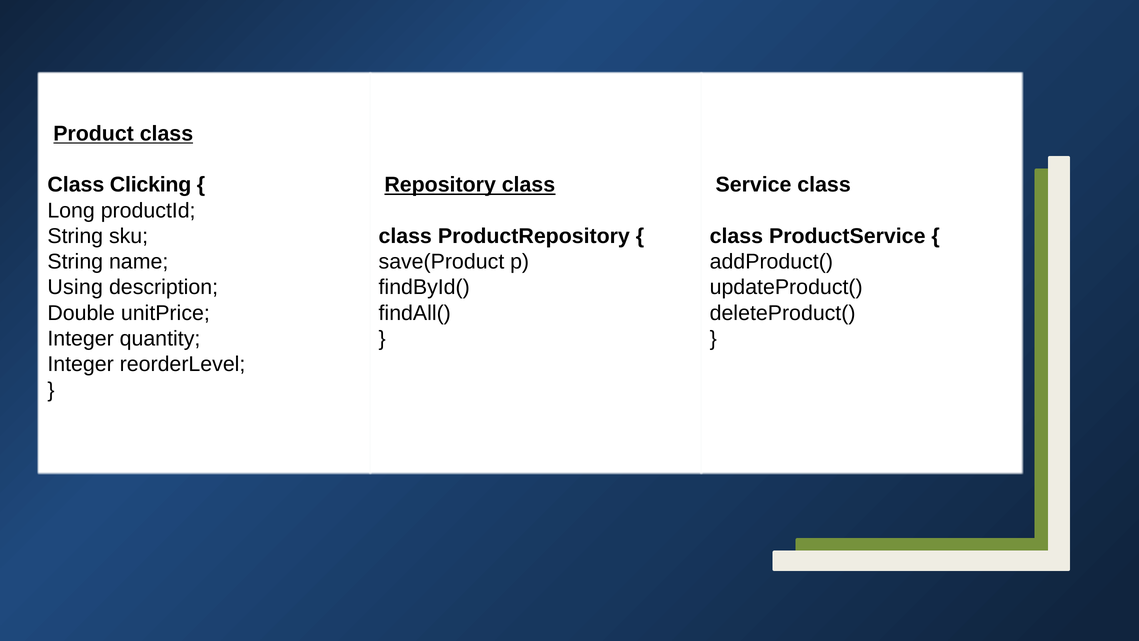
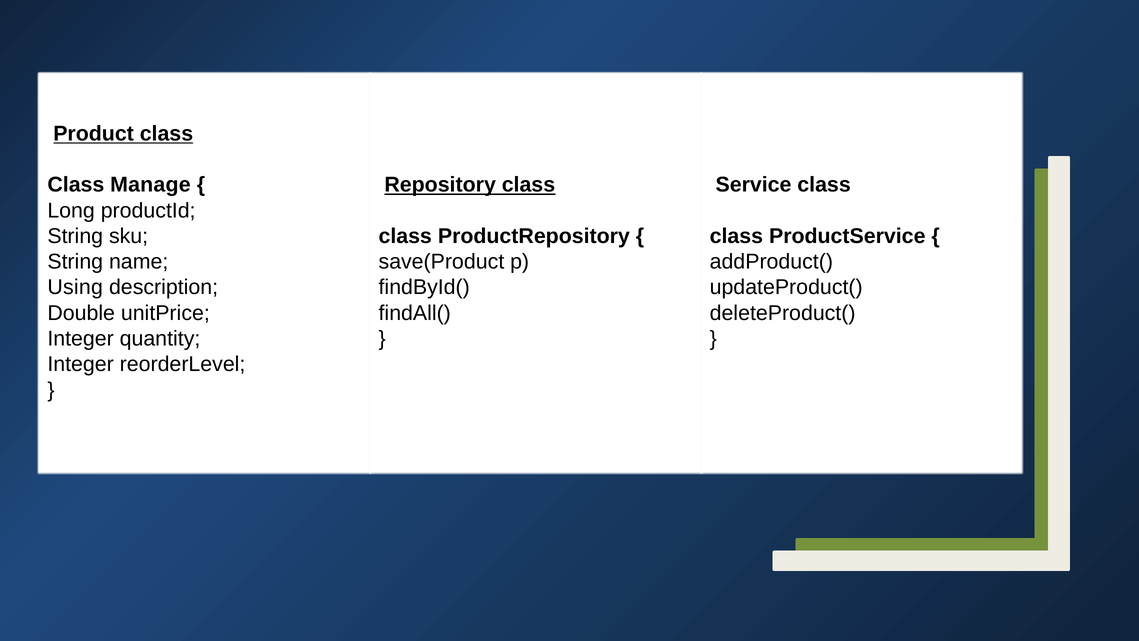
Clicking: Clicking -> Manage (150, 185)
